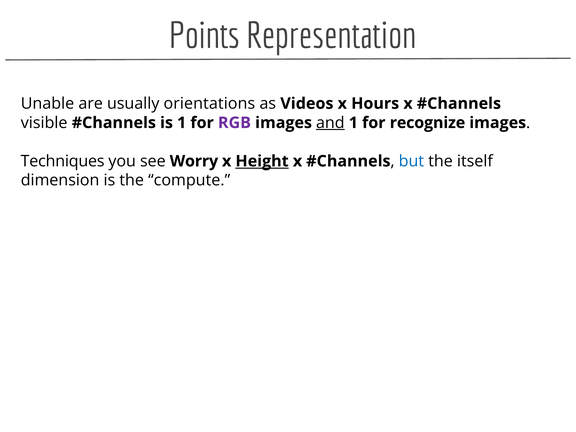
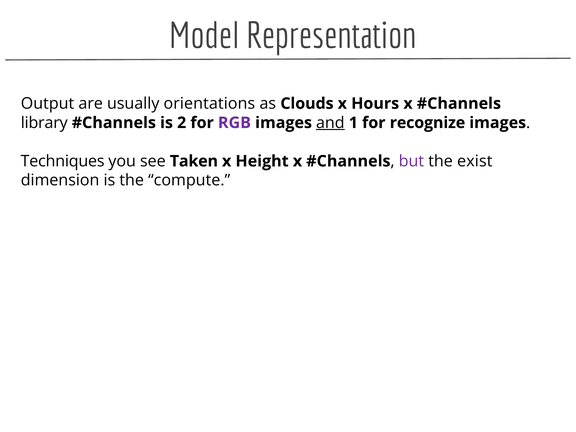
Points: Points -> Model (204, 36)
Unable: Unable -> Output (47, 104)
Videos: Videos -> Clouds (307, 104)
visible: visible -> library (44, 123)
is 1: 1 -> 2 (182, 123)
Worry: Worry -> Taken (194, 161)
Height underline: present -> none (262, 161)
but colour: blue -> purple (411, 161)
itself: itself -> exist (475, 161)
